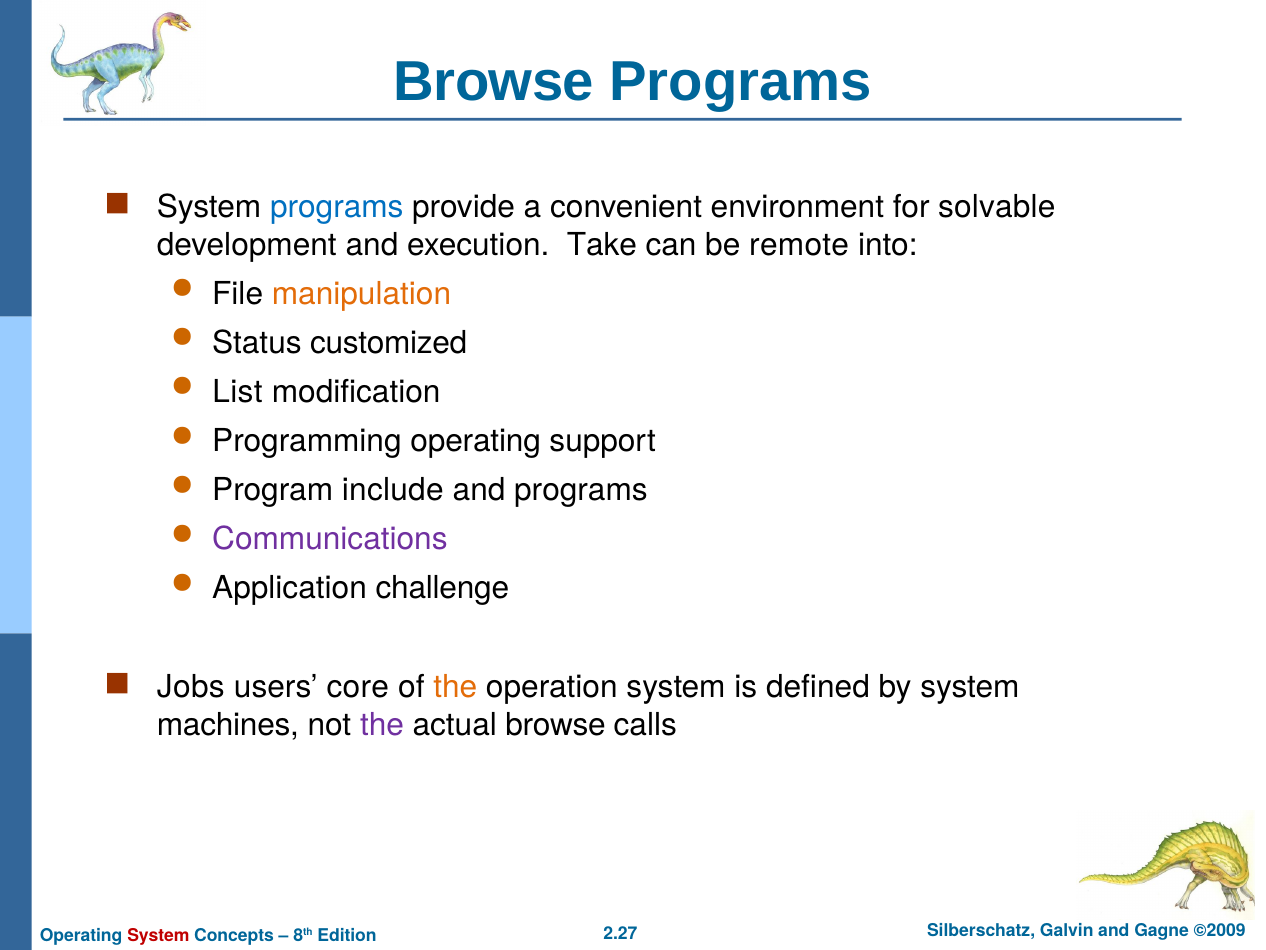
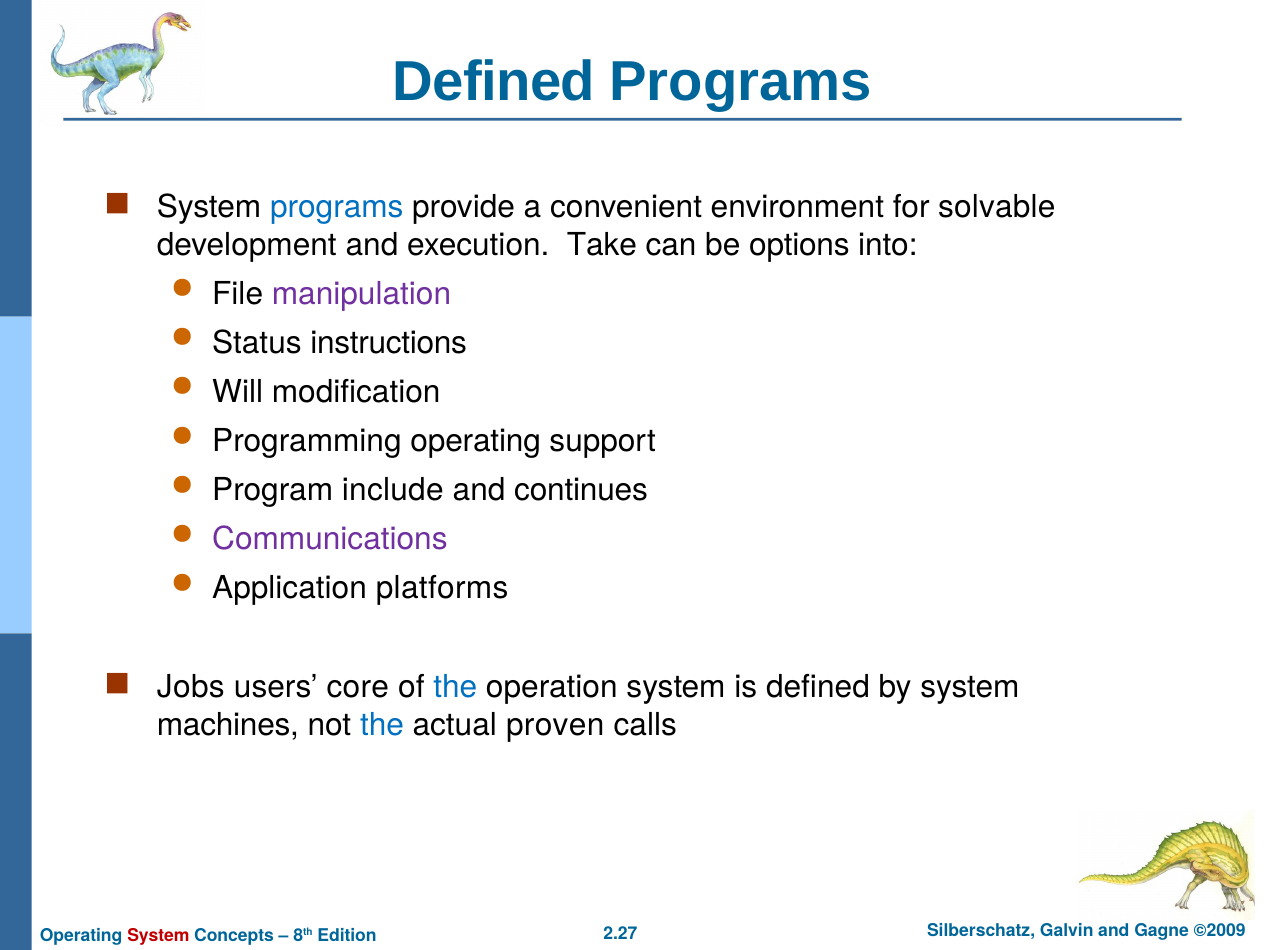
Browse: Browse -> Defined (494, 82)
remote: remote -> options (799, 245)
manipulation colour: orange -> purple (362, 294)
customized: customized -> instructions (389, 343)
List: List -> Will (238, 392)
and programs: programs -> continues (581, 490)
challenge: challenge -> platforms (442, 588)
the colour: orange -> blue (455, 686)
the colour: purple -> blue (382, 724)
actual browse: browse -> proven (555, 724)
